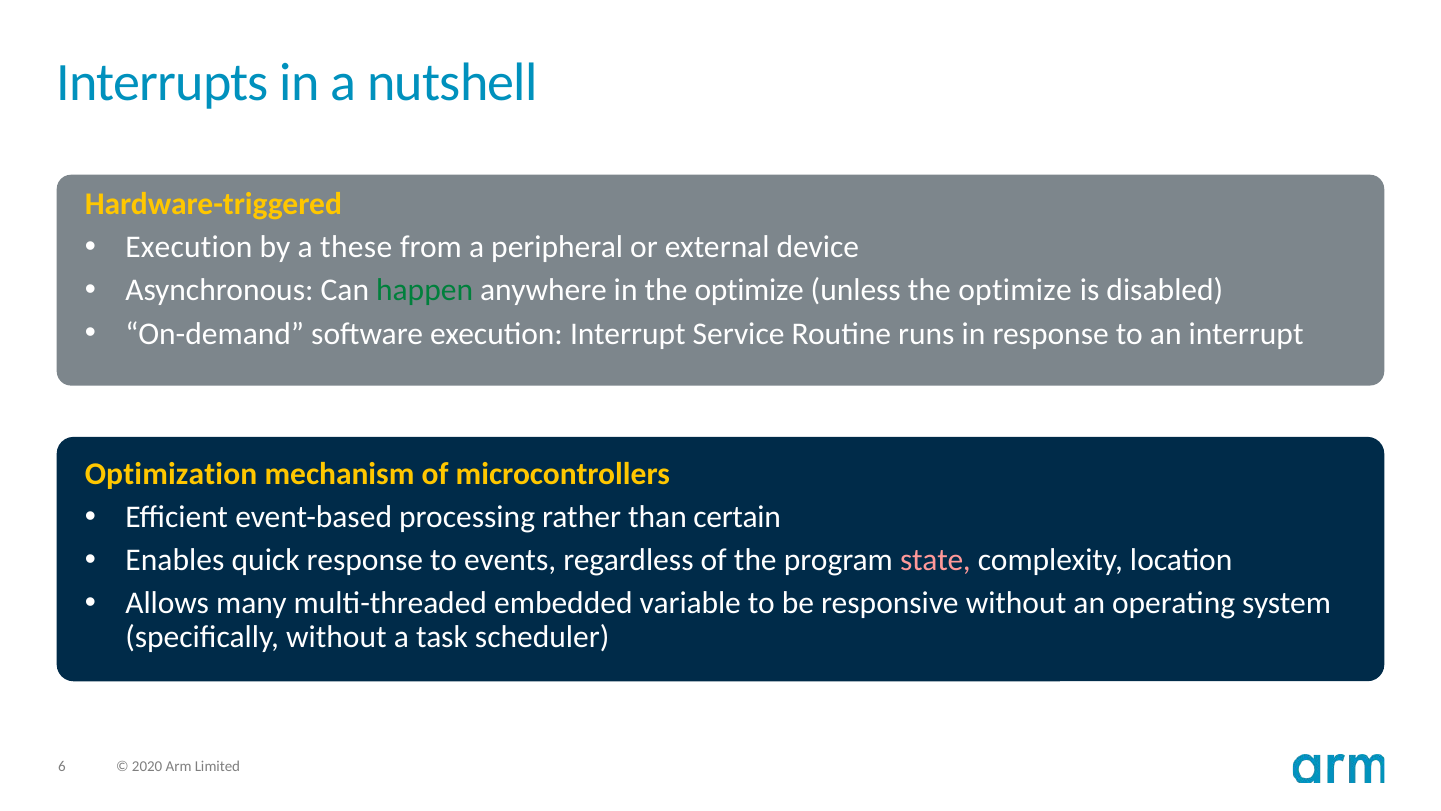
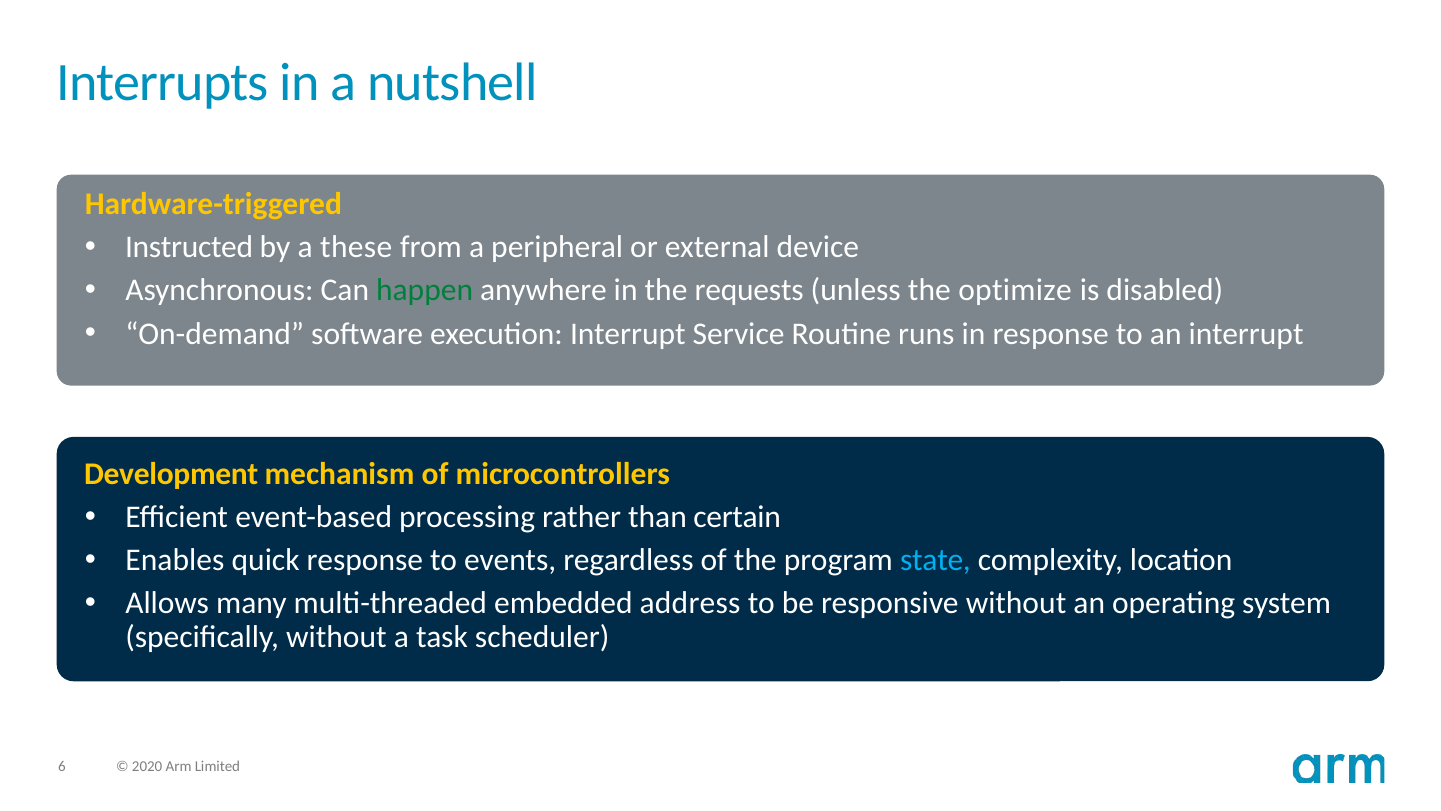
Execution: Execution -> Instructed (189, 247)
in the optimize: optimize -> requests (749, 290)
Optimization: Optimization -> Development (171, 474)
state colour: pink -> light blue (935, 560)
variable: variable -> address (690, 603)
